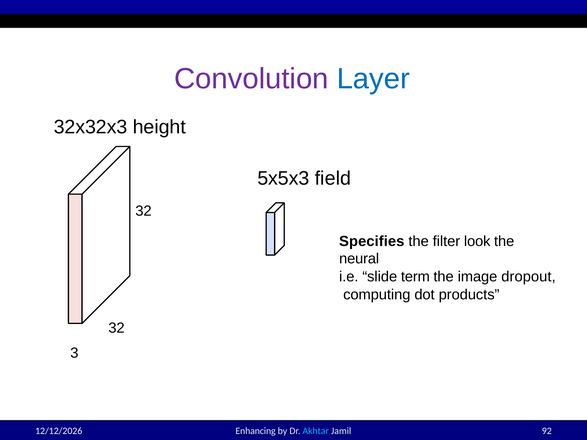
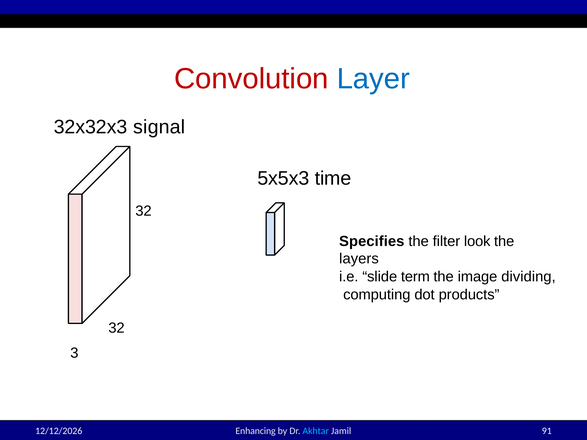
Convolution colour: purple -> red (251, 79)
height: height -> signal (159, 127)
field: field -> time (333, 178)
neural: neural -> layers (359, 259)
dropout: dropout -> dividing (529, 277)
92: 92 -> 91 (547, 431)
